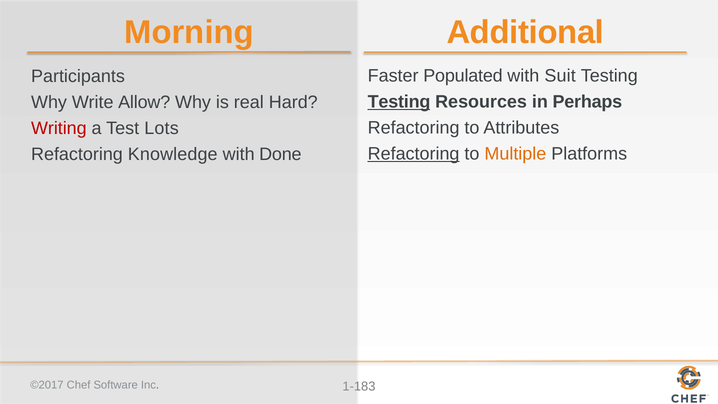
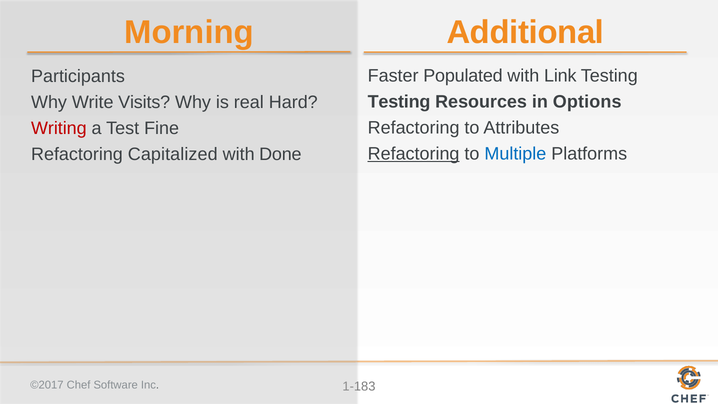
Suit: Suit -> Link (560, 76)
Testing underline: present -> none (399, 102)
Perhaps: Perhaps -> Options (587, 102)
Allow: Allow -> Visits (144, 102)
Lots: Lots -> Fine (162, 128)
Multiple colour: orange -> blue (515, 154)
Knowledge: Knowledge -> Capitalized (173, 154)
